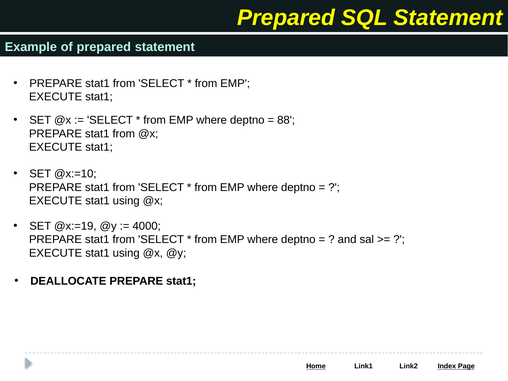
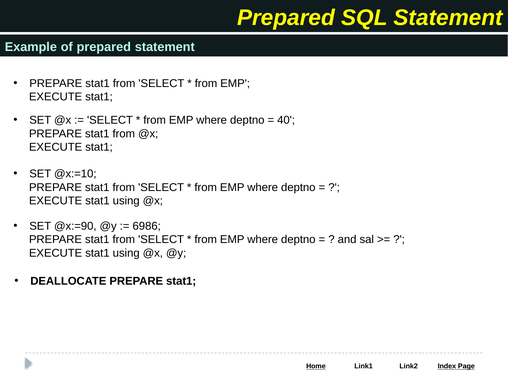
88: 88 -> 40 (286, 120)
@x:=19: @x:=19 -> @x:=90 (75, 226)
4000: 4000 -> 6986 (147, 226)
